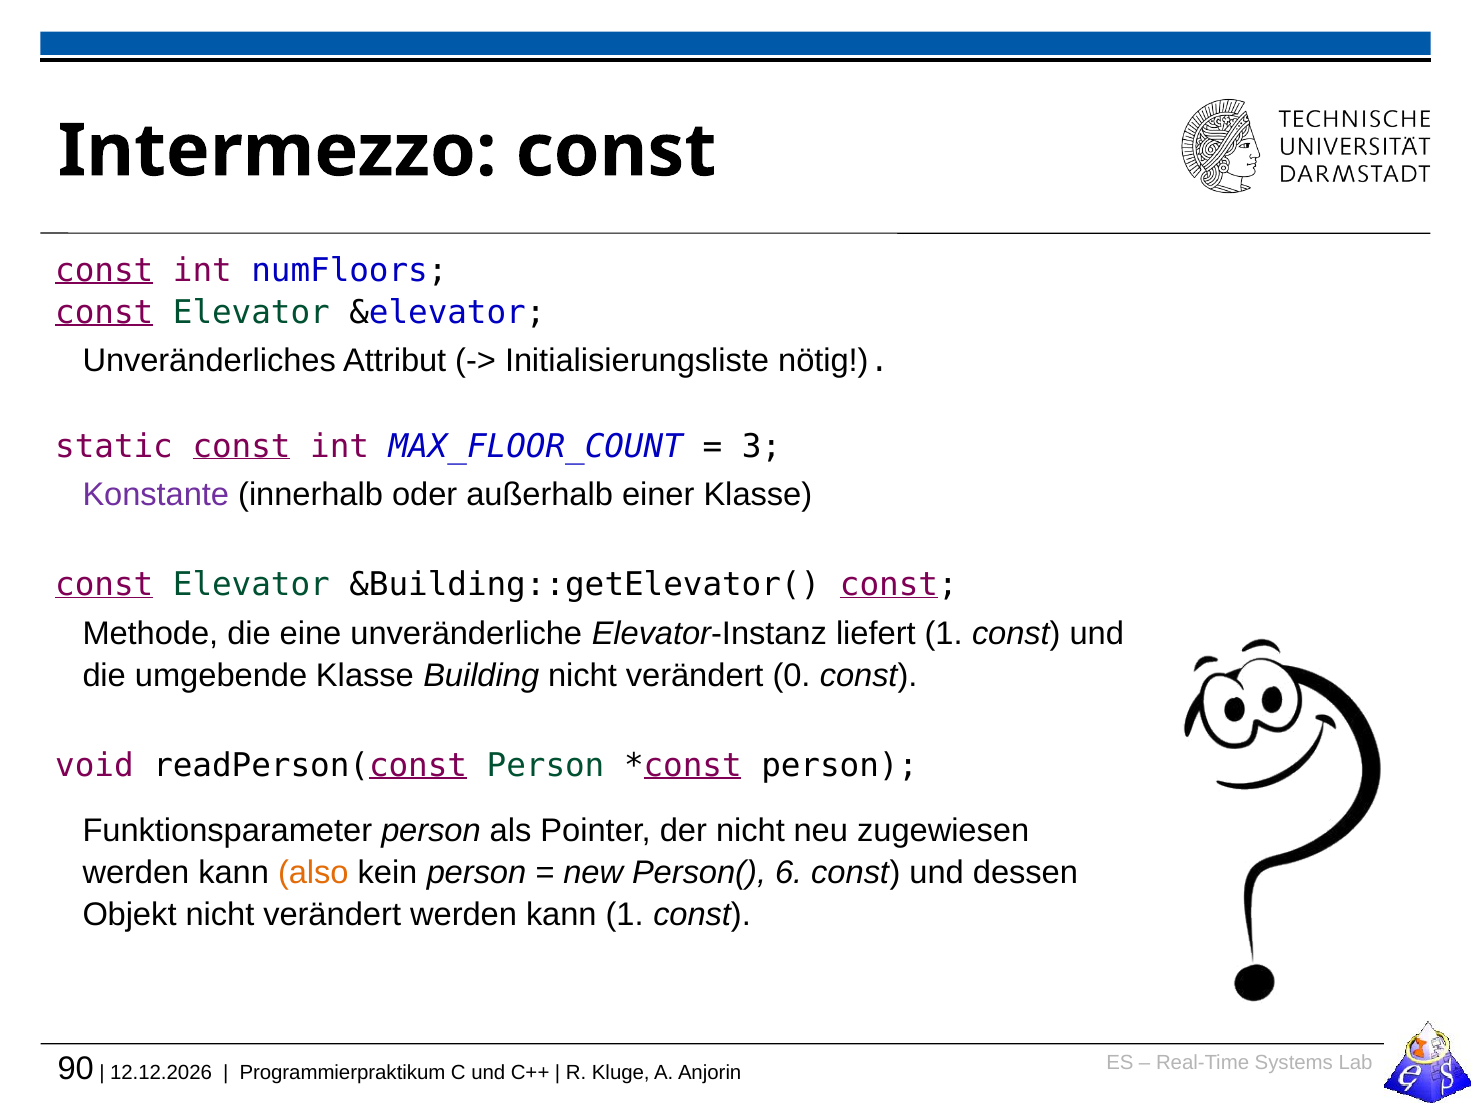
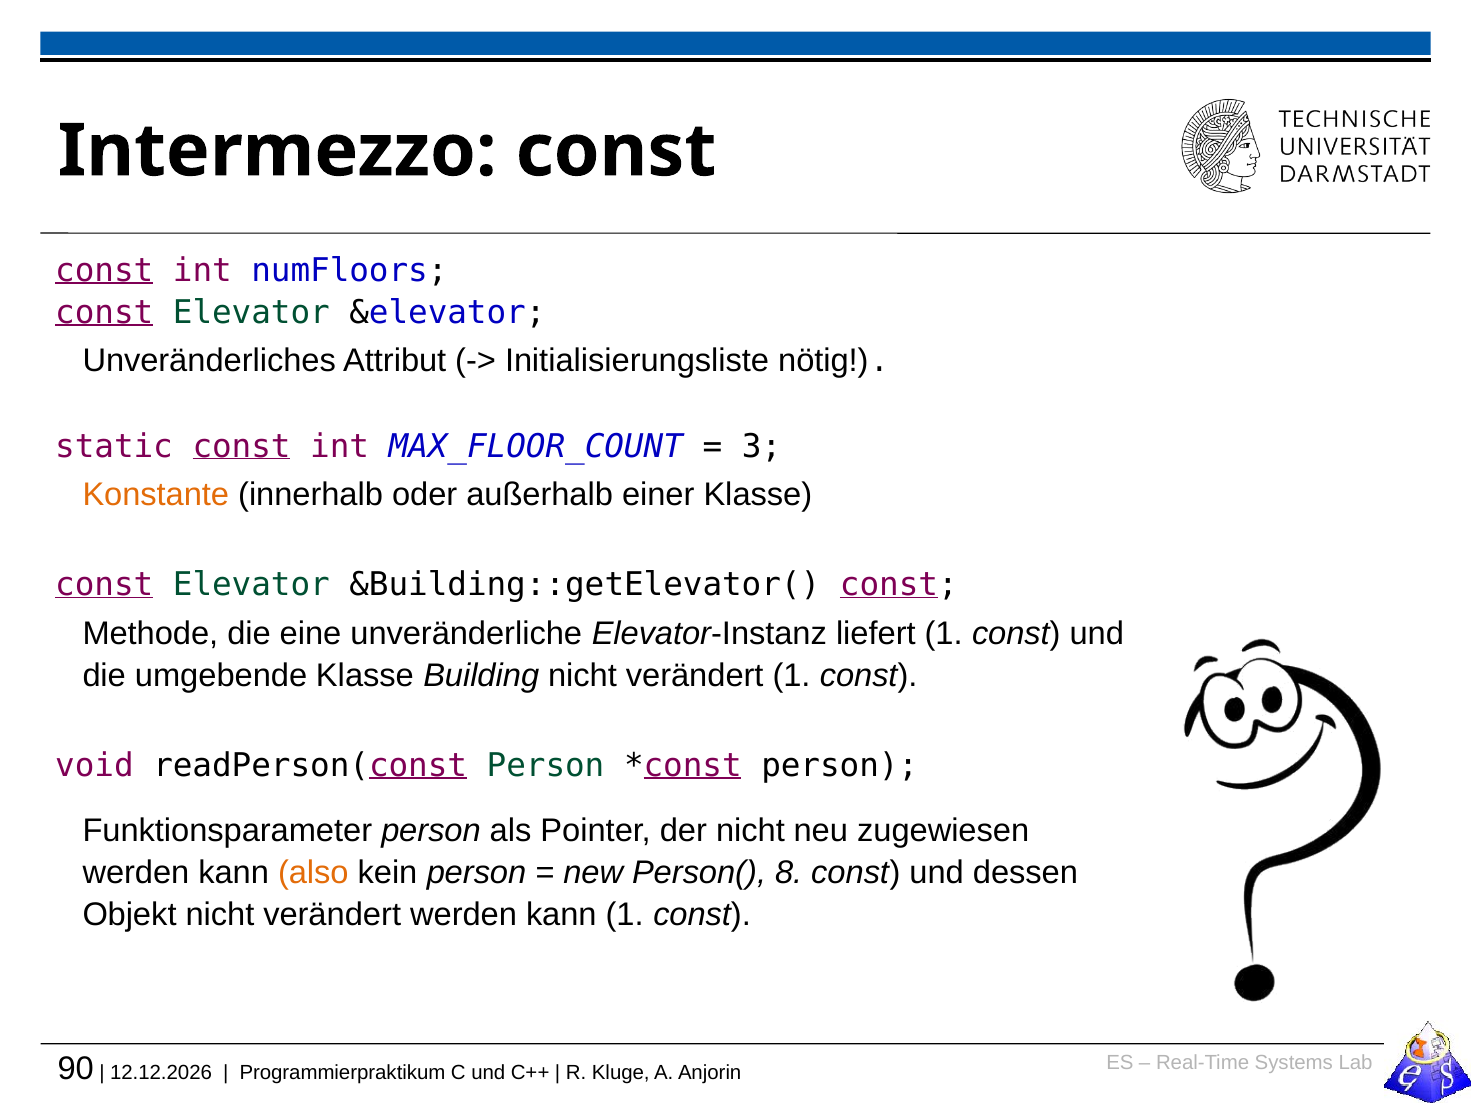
Konstante colour: purple -> orange (156, 495)
verändert 0: 0 -> 1 (792, 676)
6: 6 -> 8 (789, 873)
